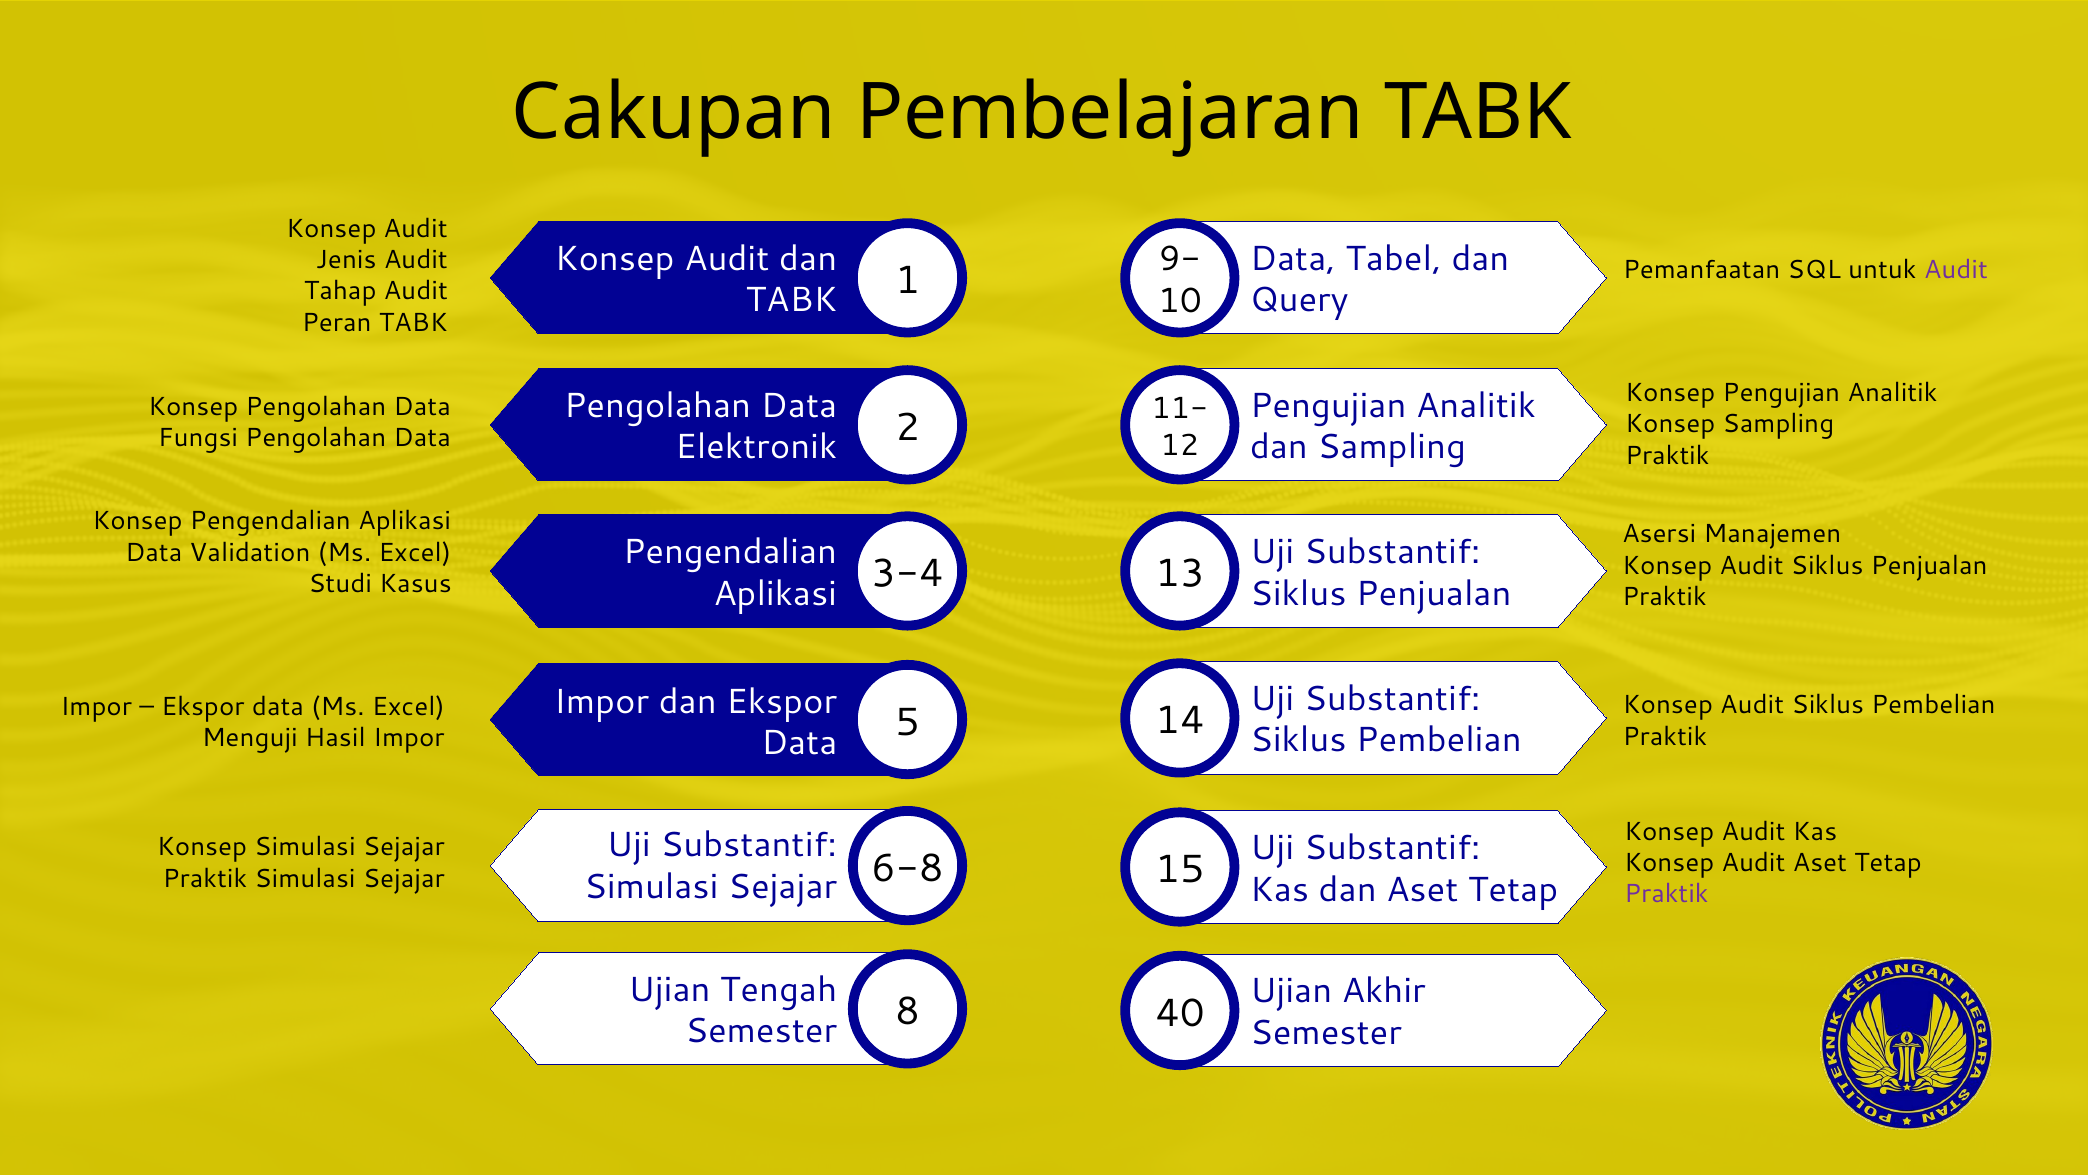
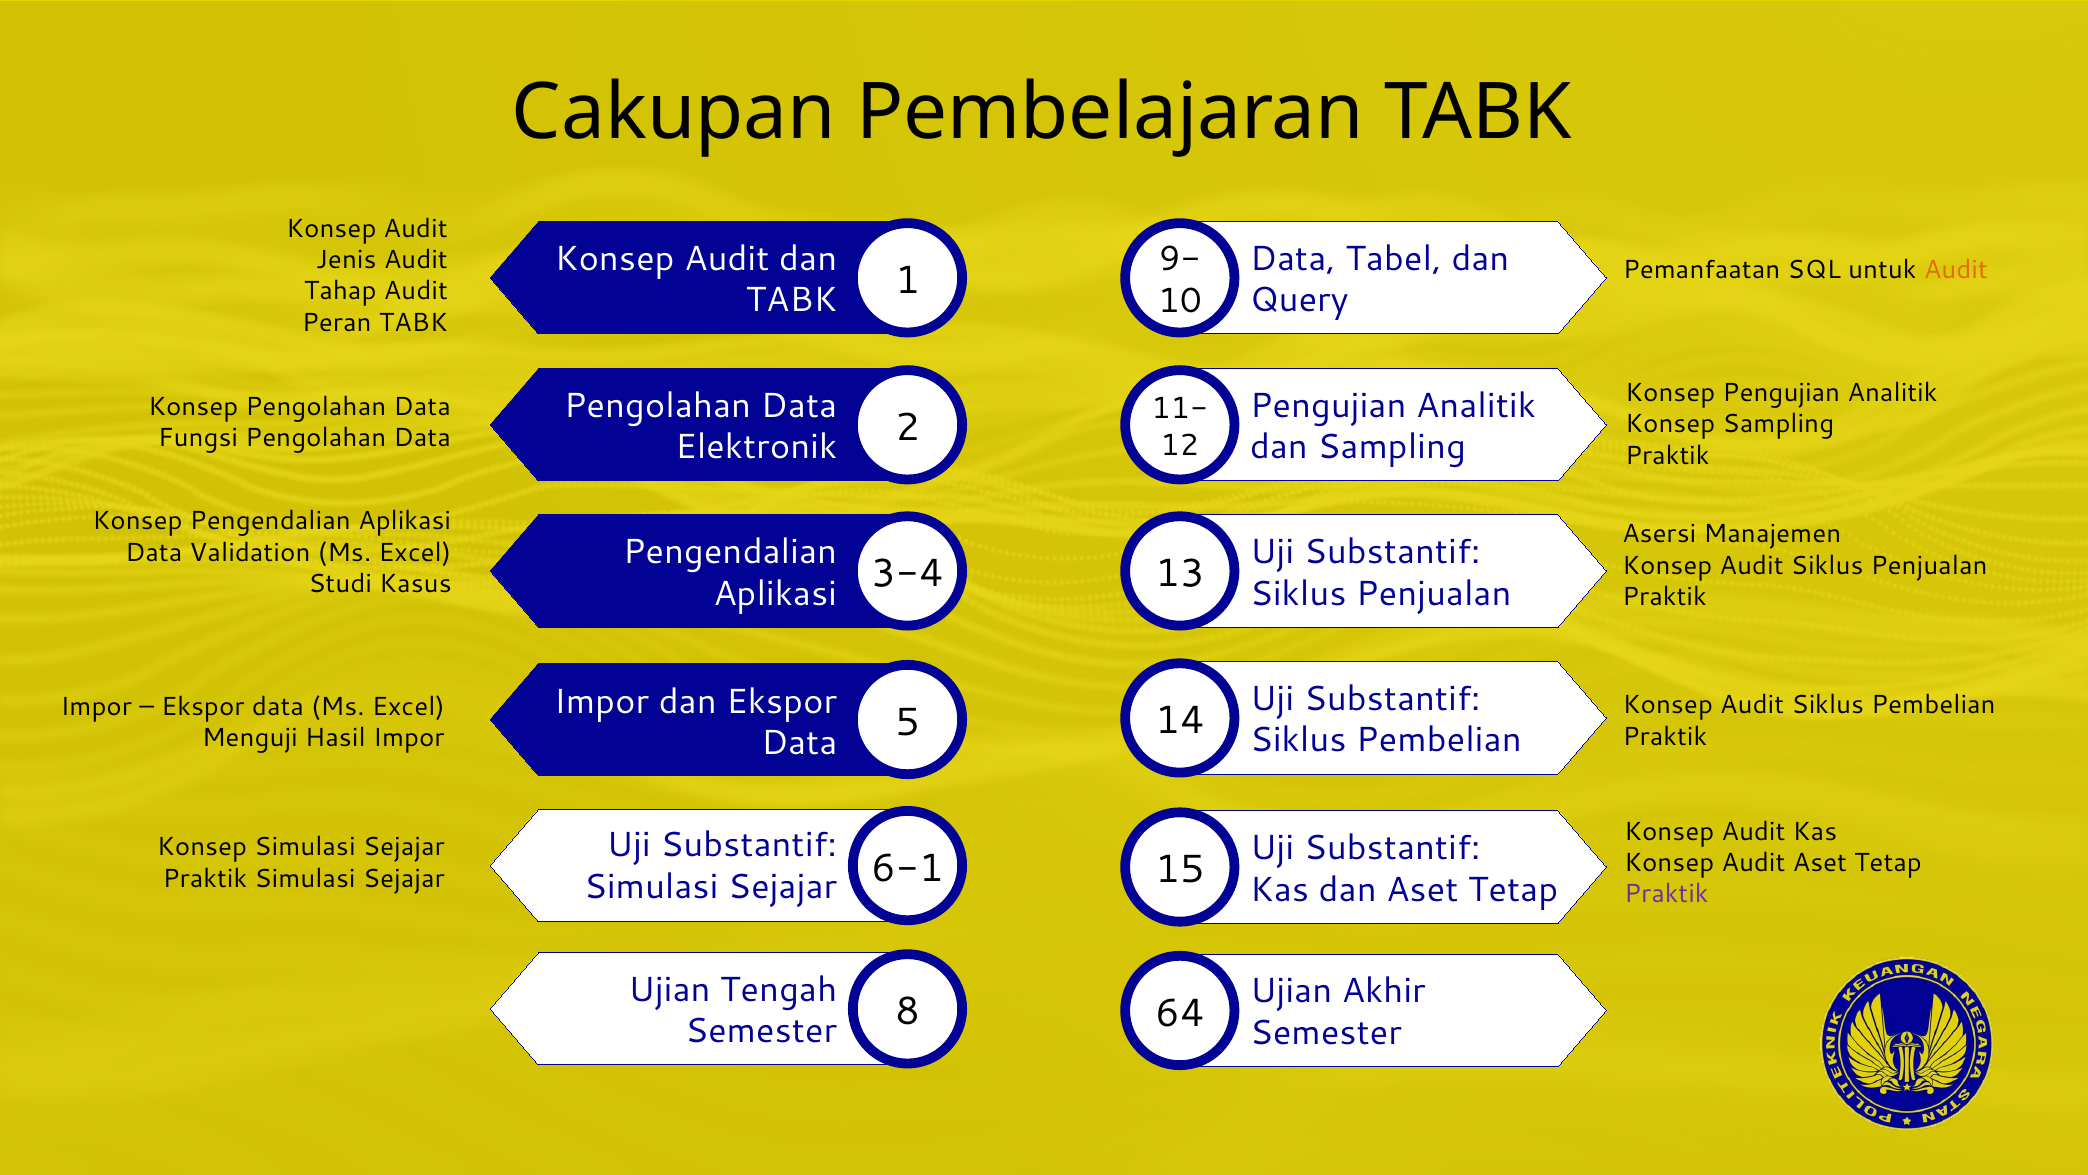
Audit colour: purple -> orange (1956, 269)
6-8: 6-8 -> 6-1 (907, 868)
40: 40 -> 64 (1180, 1013)
